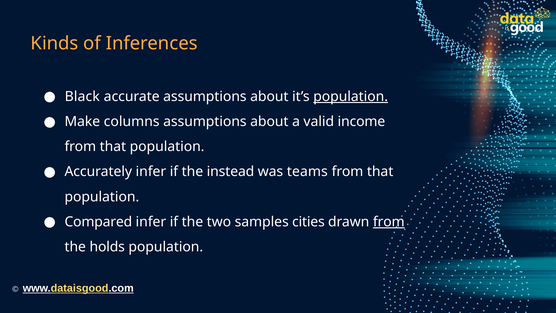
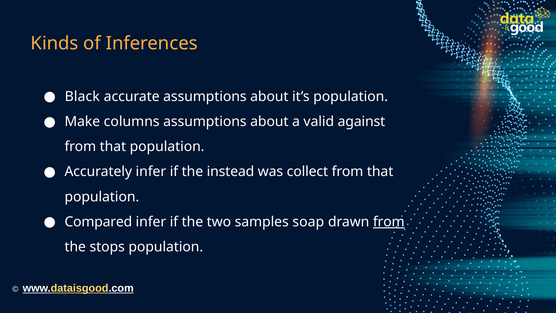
population underline: present -> none (351, 97)
income: income -> against (361, 122)
teams: teams -> collect (307, 172)
cities: cities -> soap (308, 222)
holds: holds -> stops (107, 247)
